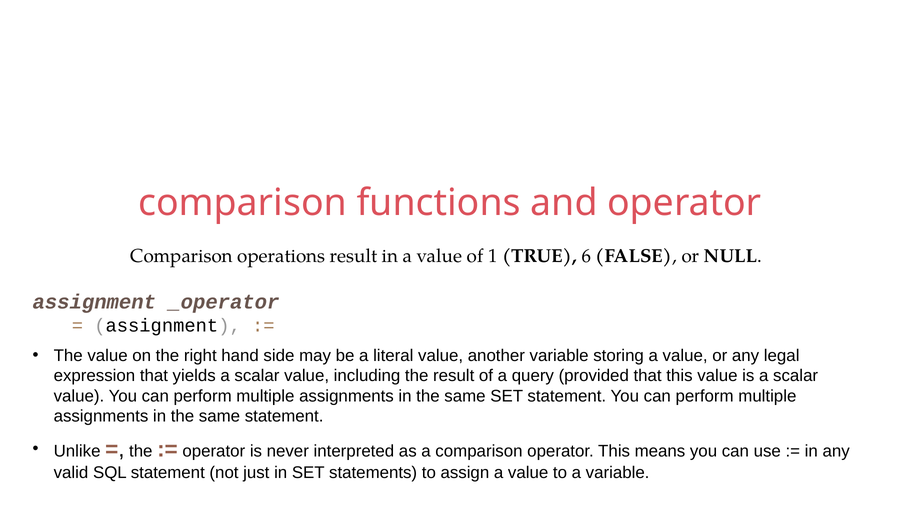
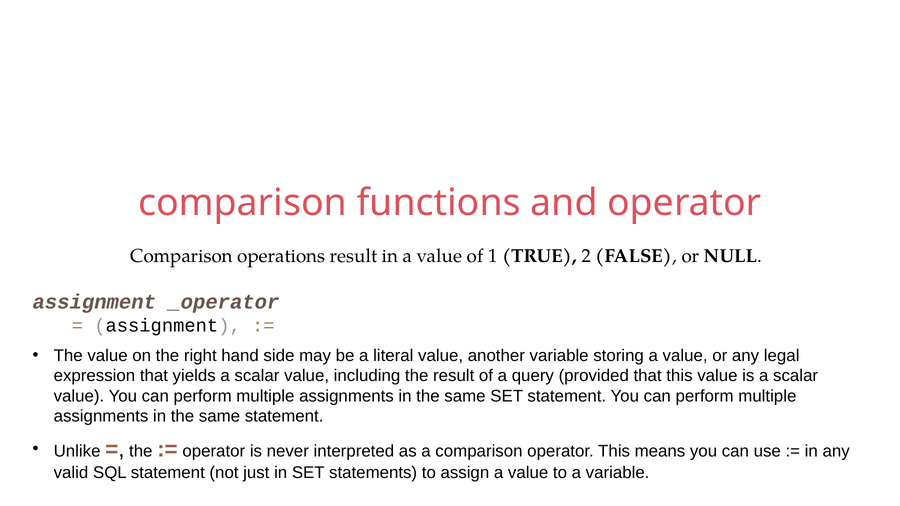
6: 6 -> 2 (586, 256)
